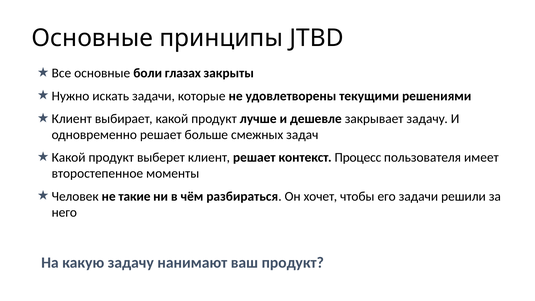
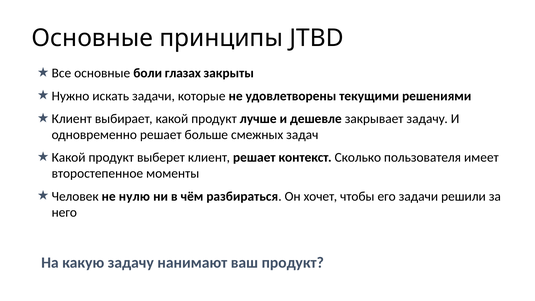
Процесс: Процесс -> Сколько (358, 157)
такие: такие -> нулю (134, 196)
